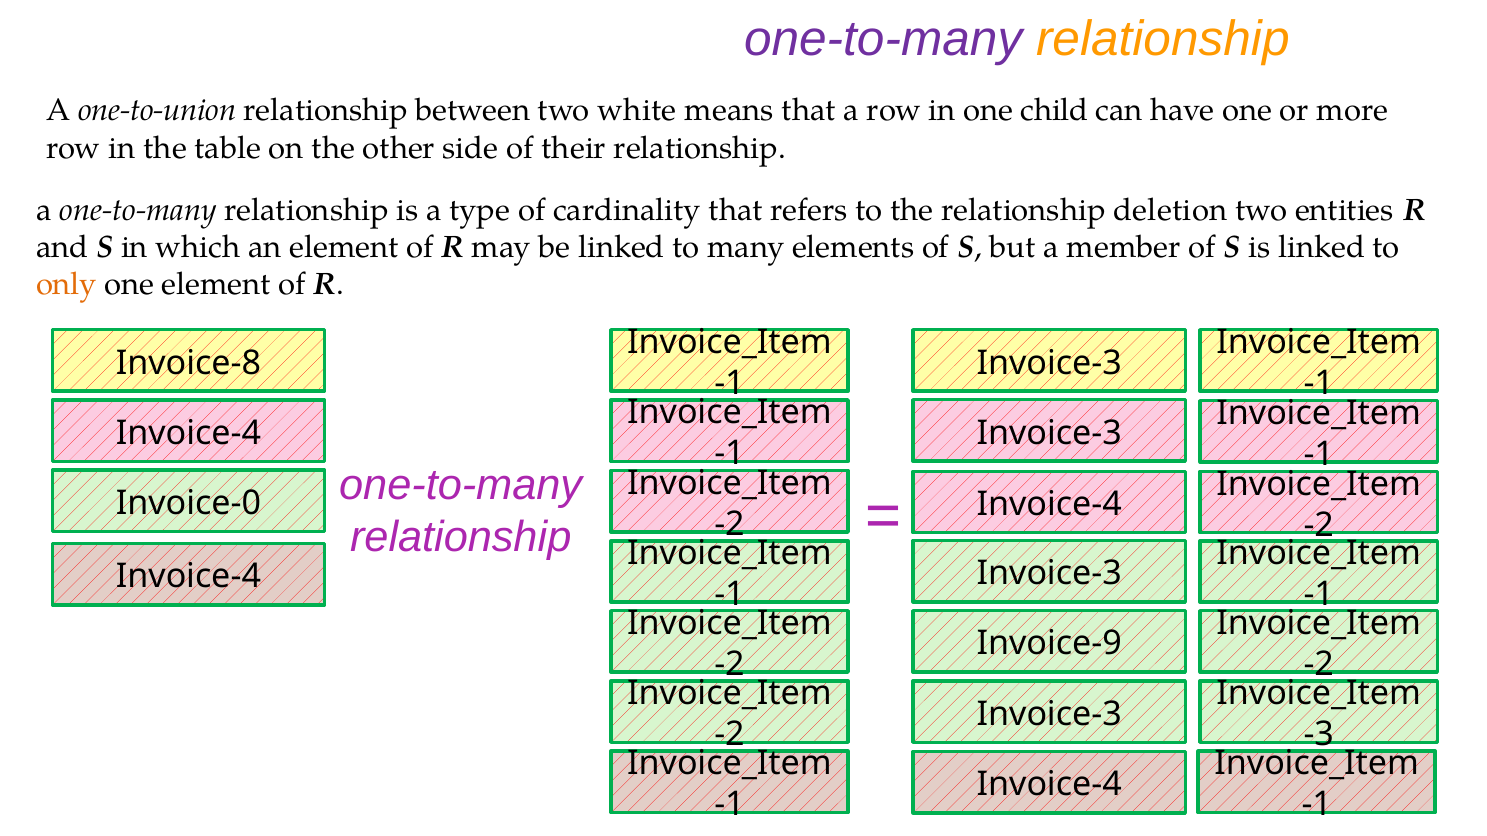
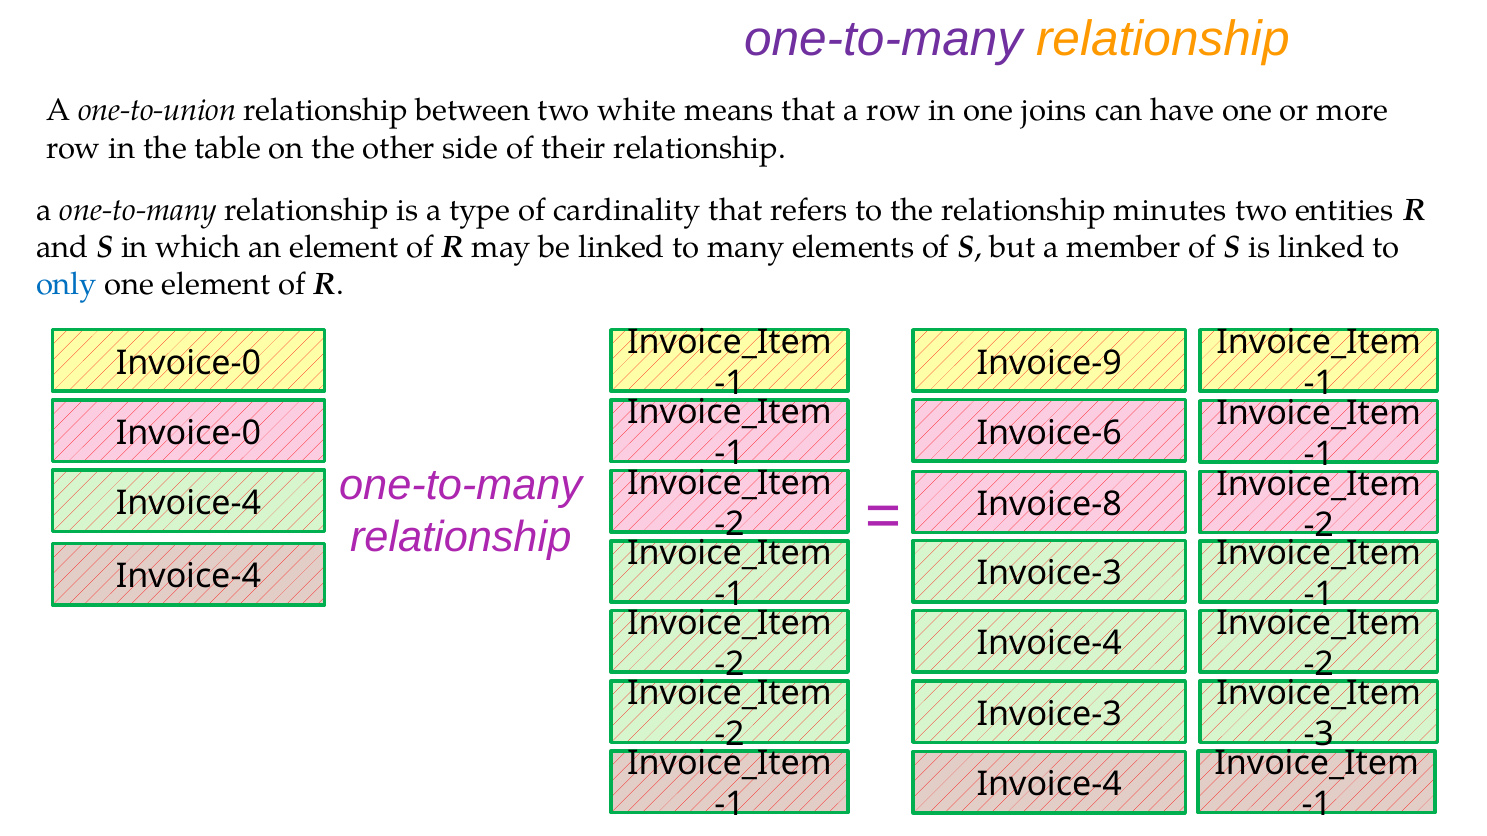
child: child -> joins (1054, 111)
deletion: deletion -> minutes (1170, 210)
only colour: orange -> blue (66, 285)
Invoice-8: Invoice-8 -> Invoice-0 (188, 363)
Invoice-3: Invoice-3 -> Invoice-9 (1049, 363)
Invoice-3: Invoice-3 -> Invoice-6 (1049, 433)
Invoice-4: Invoice-4 -> Invoice-0 (188, 433)
Invoice-0: Invoice-0 -> Invoice-4 (188, 504)
Invoice-4: Invoice-4 -> Invoice-8 (1049, 505)
Invoice-9: Invoice-9 -> Invoice-4 (1049, 644)
